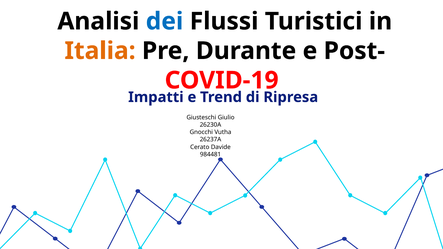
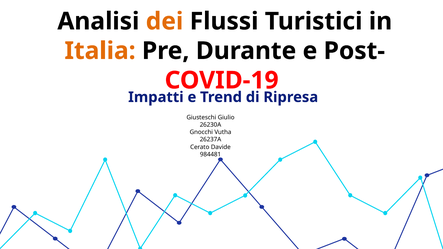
dei colour: blue -> orange (165, 21)
